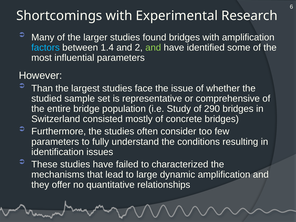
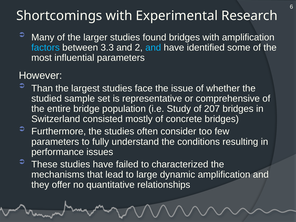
1.4: 1.4 -> 3.3 (107, 48)
and colour: light green -> light blue (153, 48)
290: 290 -> 207 (212, 109)
identification: identification -> performance (58, 152)
